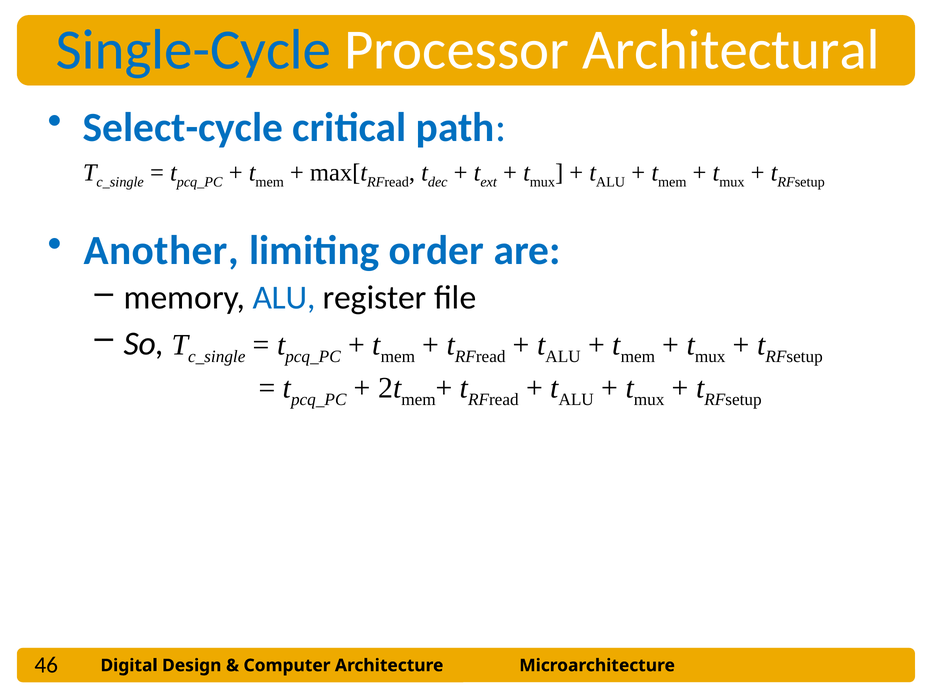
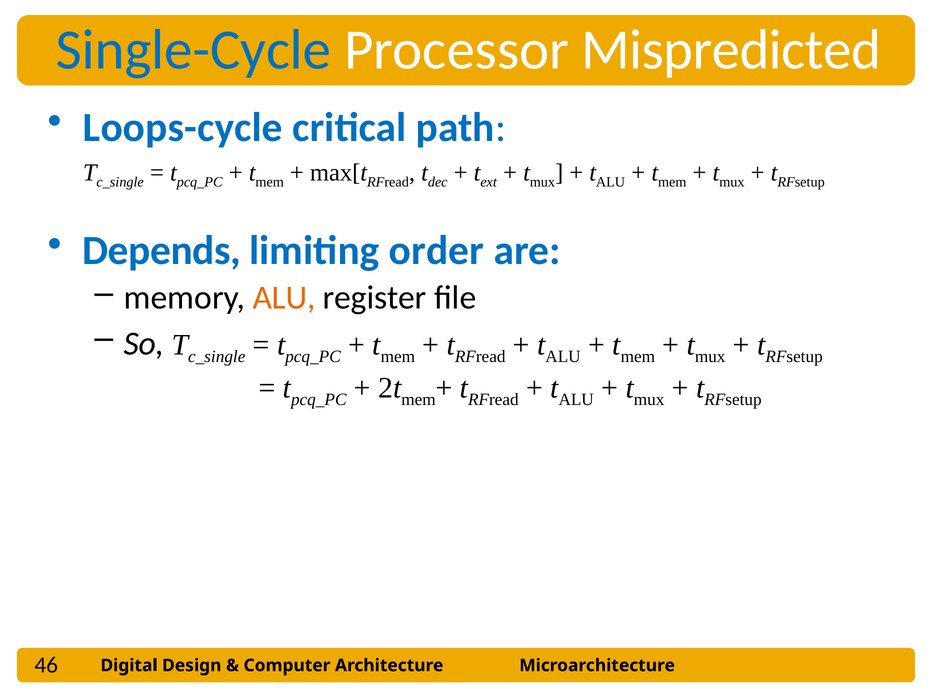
Architectural: Architectural -> Mispredicted (731, 50)
Select-cycle: Select-cycle -> Loops-cycle (183, 128)
Another: Another -> Depends (162, 250)
ALU colour: blue -> orange (284, 298)
